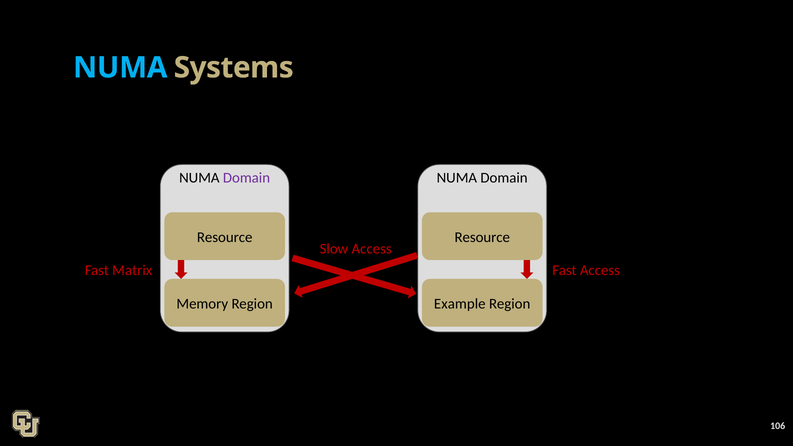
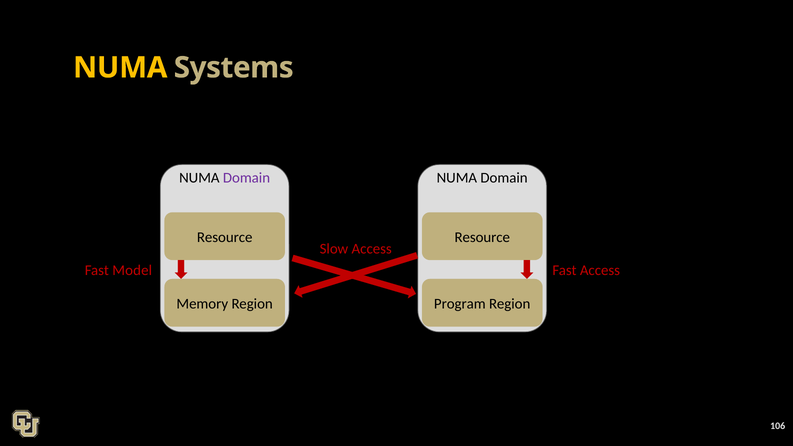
NUMA colour: light blue -> yellow (120, 68)
Matrix: Matrix -> Model (132, 270)
Example: Example -> Program (460, 304)
